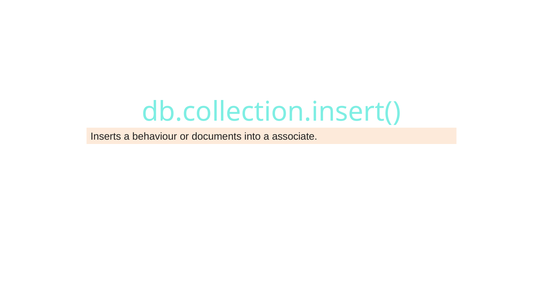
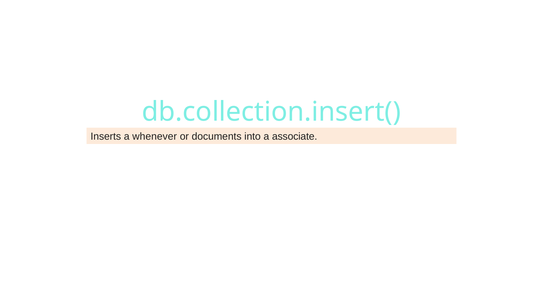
behaviour: behaviour -> whenever (155, 136)
